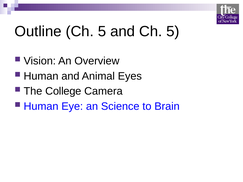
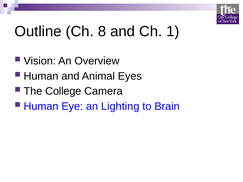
Outline Ch 5: 5 -> 8 (102, 31)
and Ch 5: 5 -> 1 (173, 31)
Science: Science -> Lighting (120, 106)
